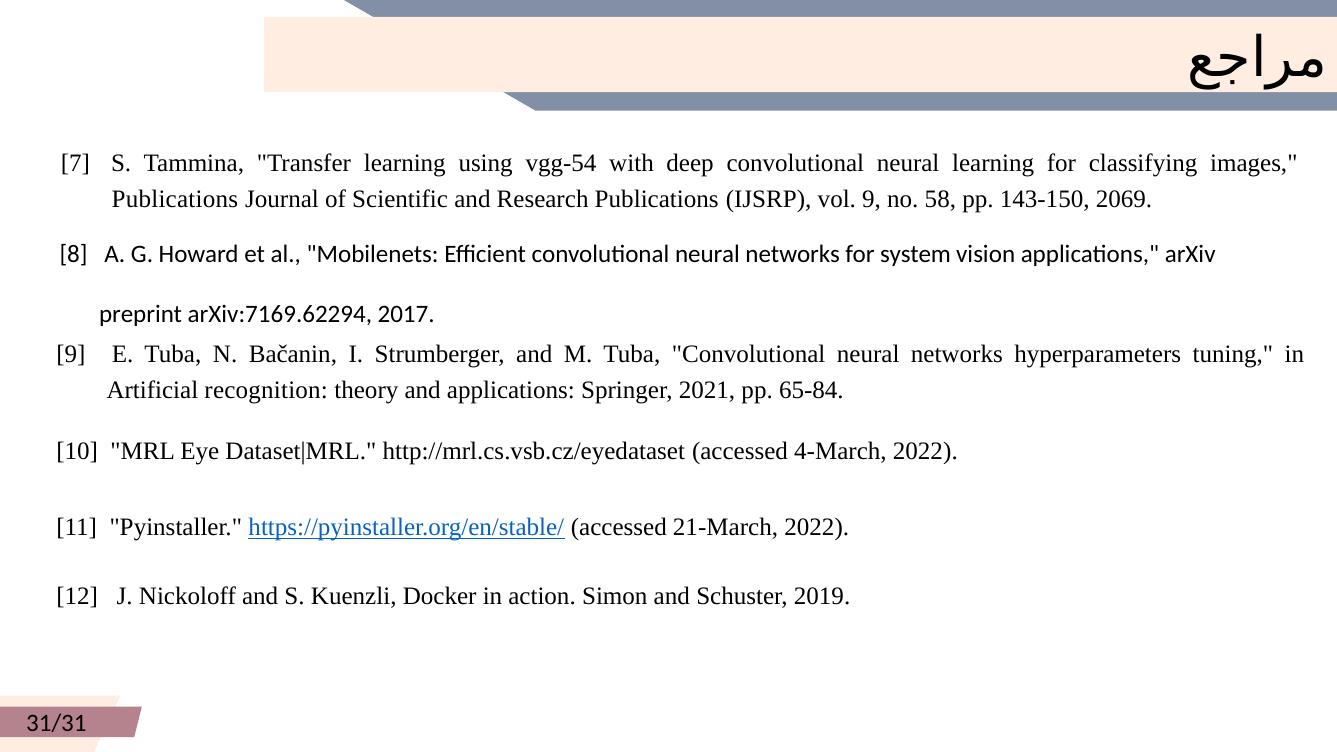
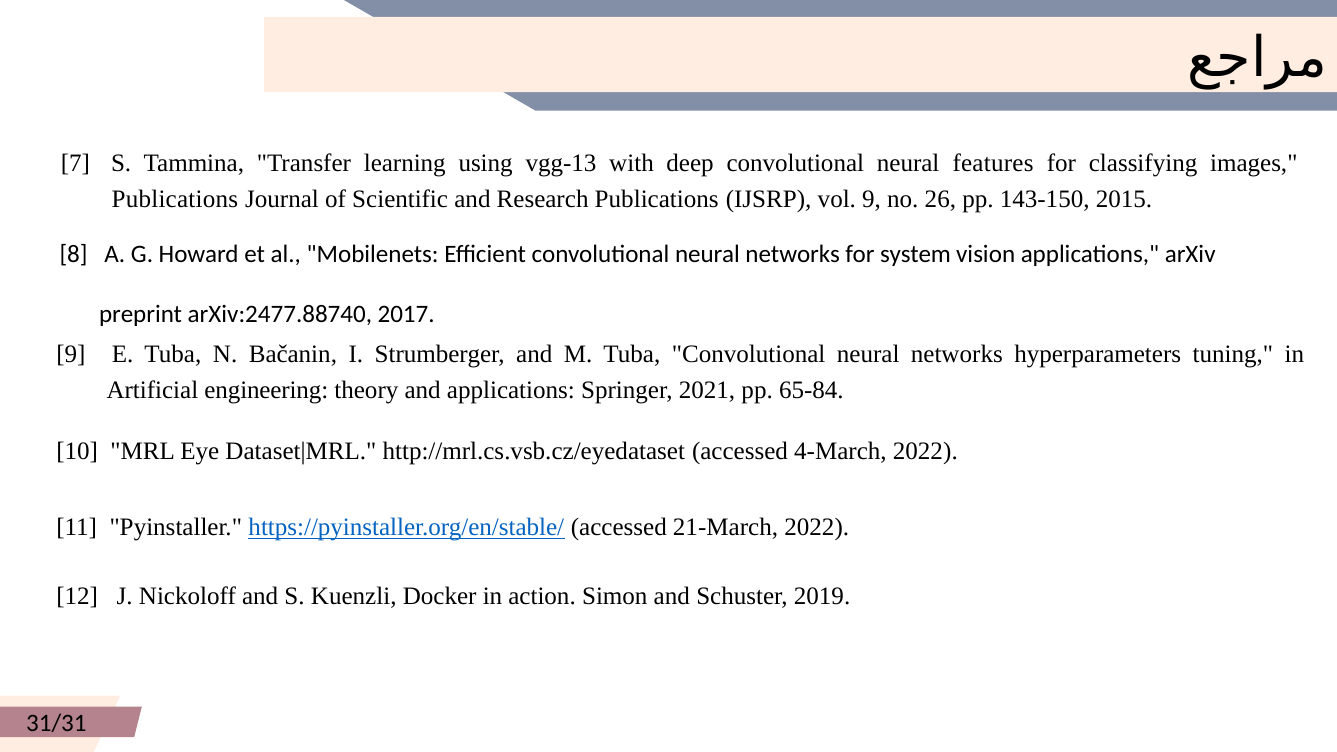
vgg-54: vgg-54 -> vgg-13 (561, 163)
neural learning: learning -> features (993, 163)
58: 58 -> 26 (940, 200)
2069: 2069 -> 2015 (1124, 200)
arXiv:7169.62294: arXiv:7169.62294 -> arXiv:2477.88740 (280, 314)
recognition: recognition -> engineering (266, 390)
